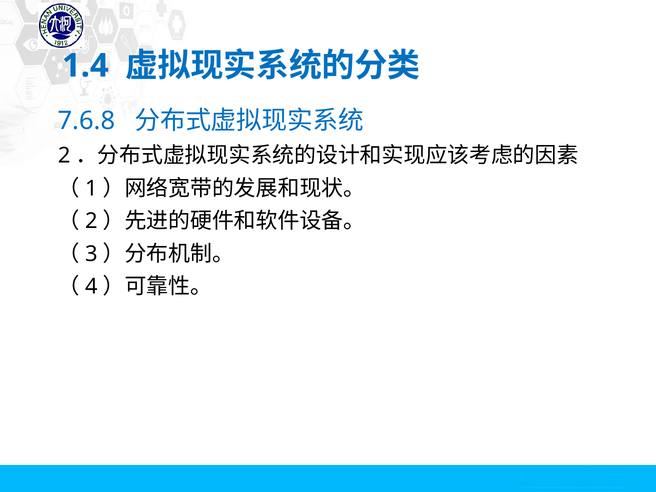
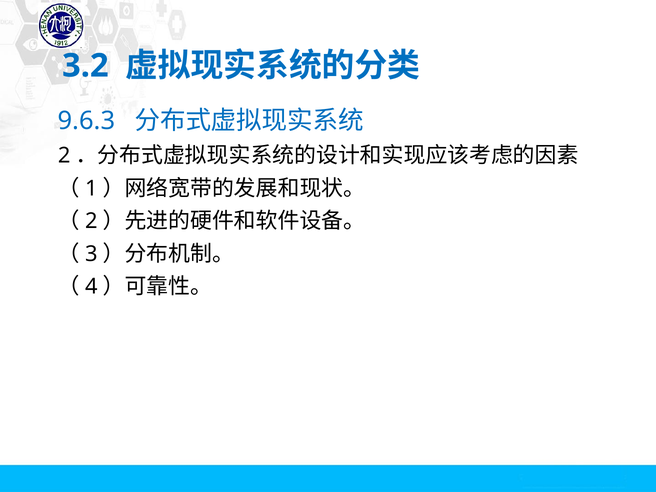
1.4: 1.4 -> 3.2 (85, 66)
7.6.8: 7.6.8 -> 9.6.3 (87, 121)
